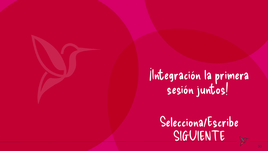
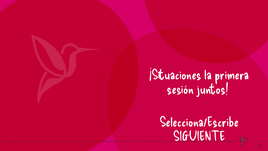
¡Integración: ¡Integración -> ¡Situaciones (175, 75)
